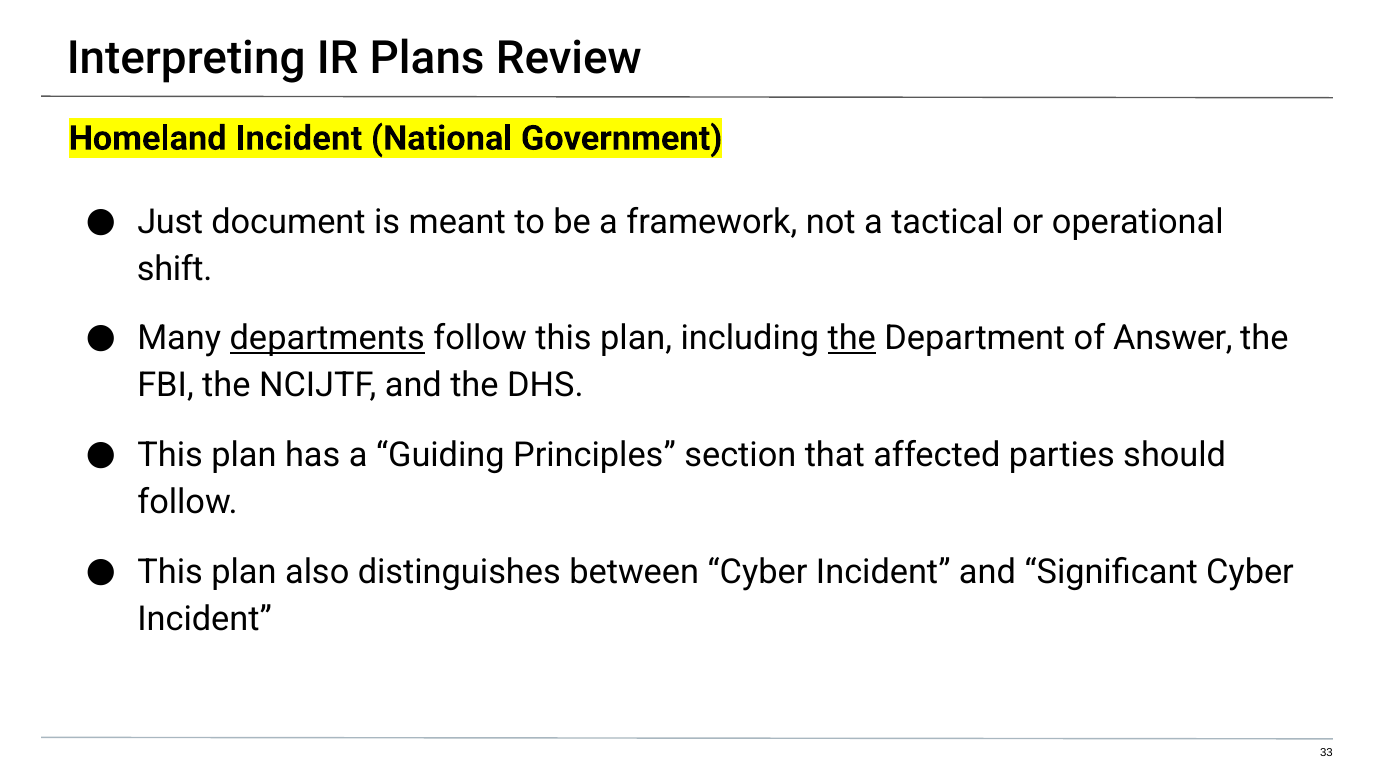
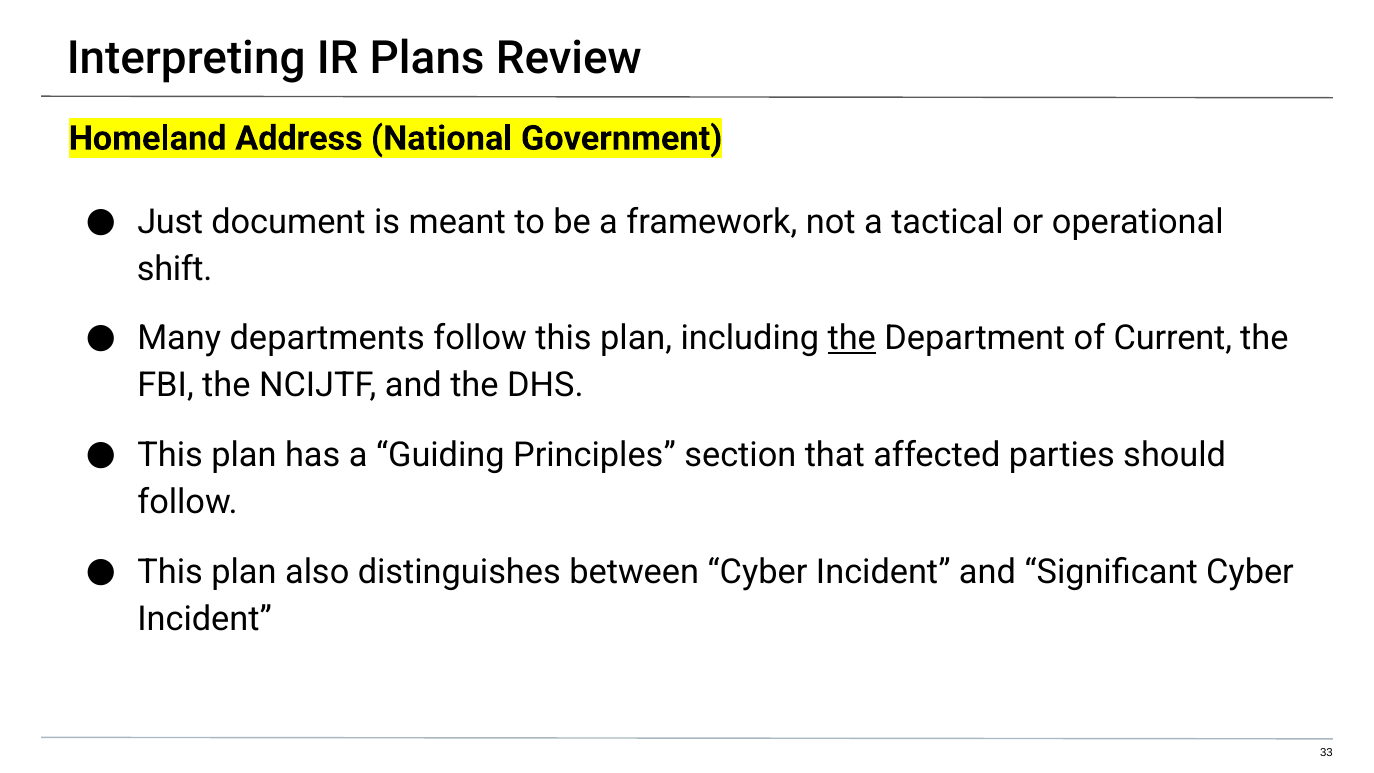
Homeland Incident: Incident -> Address (299, 138)
departments underline: present -> none (327, 338)
Answer: Answer -> Current (1173, 338)
